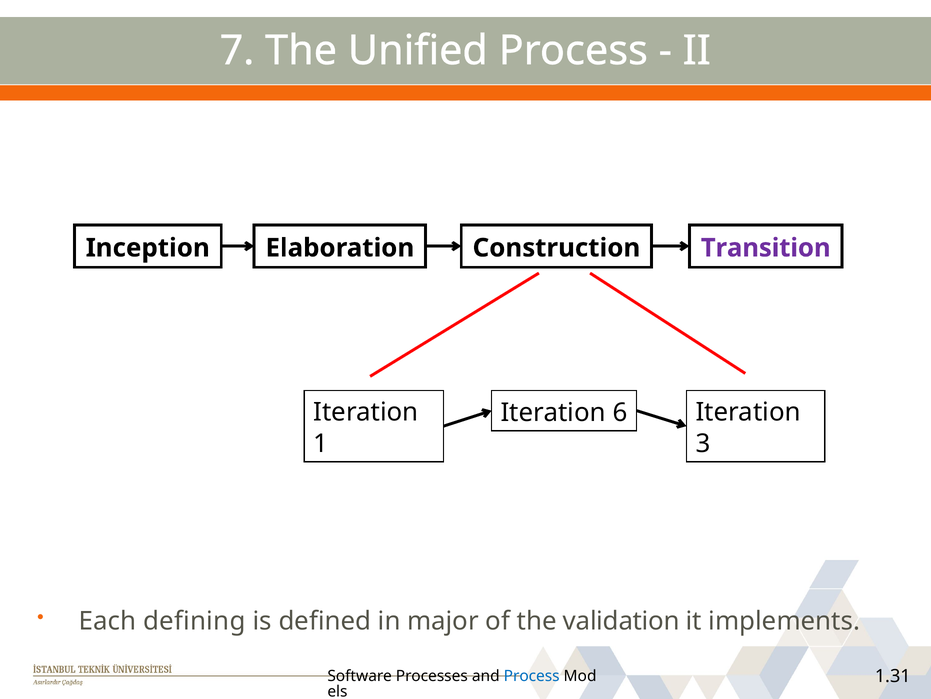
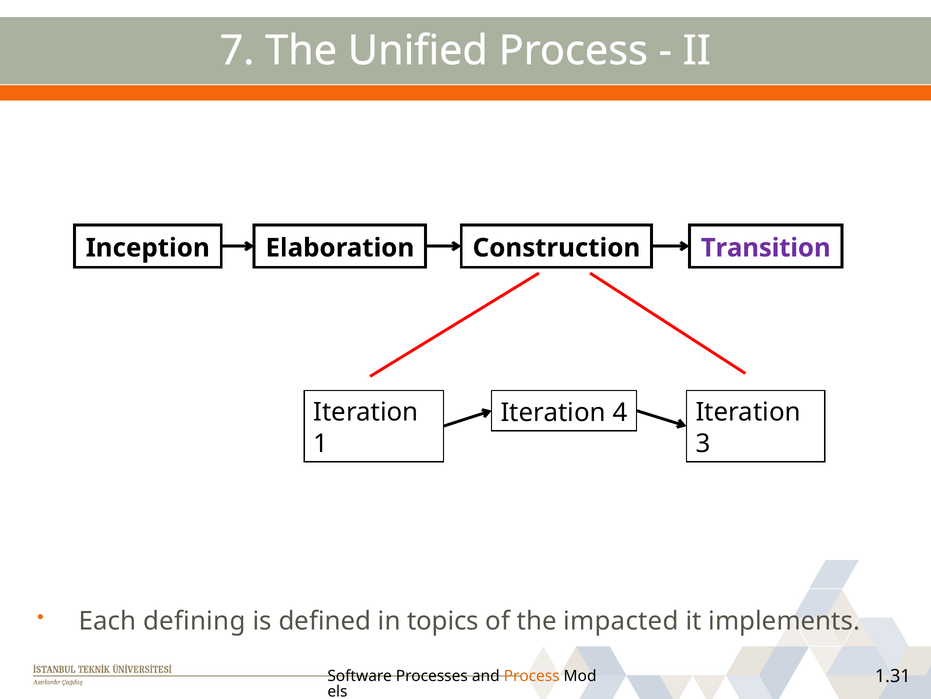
6: 6 -> 4 (620, 412)
major: major -> topics (443, 620)
validation: validation -> impacted (621, 620)
Process colour: blue -> orange (532, 675)
